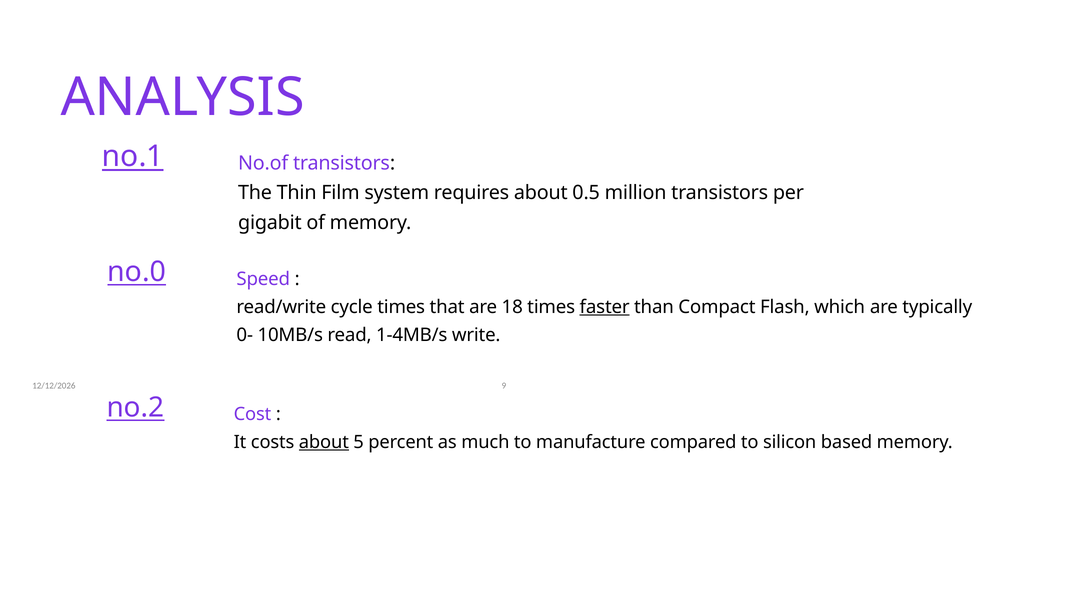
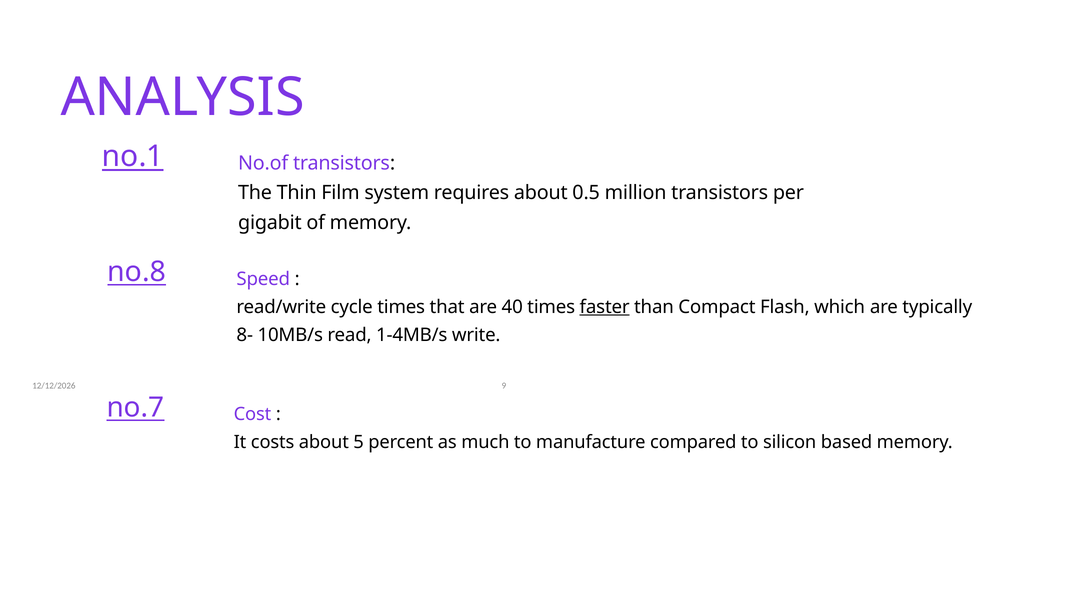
no.0: no.0 -> no.8 (137, 272)
18: 18 -> 40 (512, 307)
0-: 0- -> 8- (245, 335)
no.2: no.2 -> no.7 (135, 407)
about underline: present -> none (324, 442)
